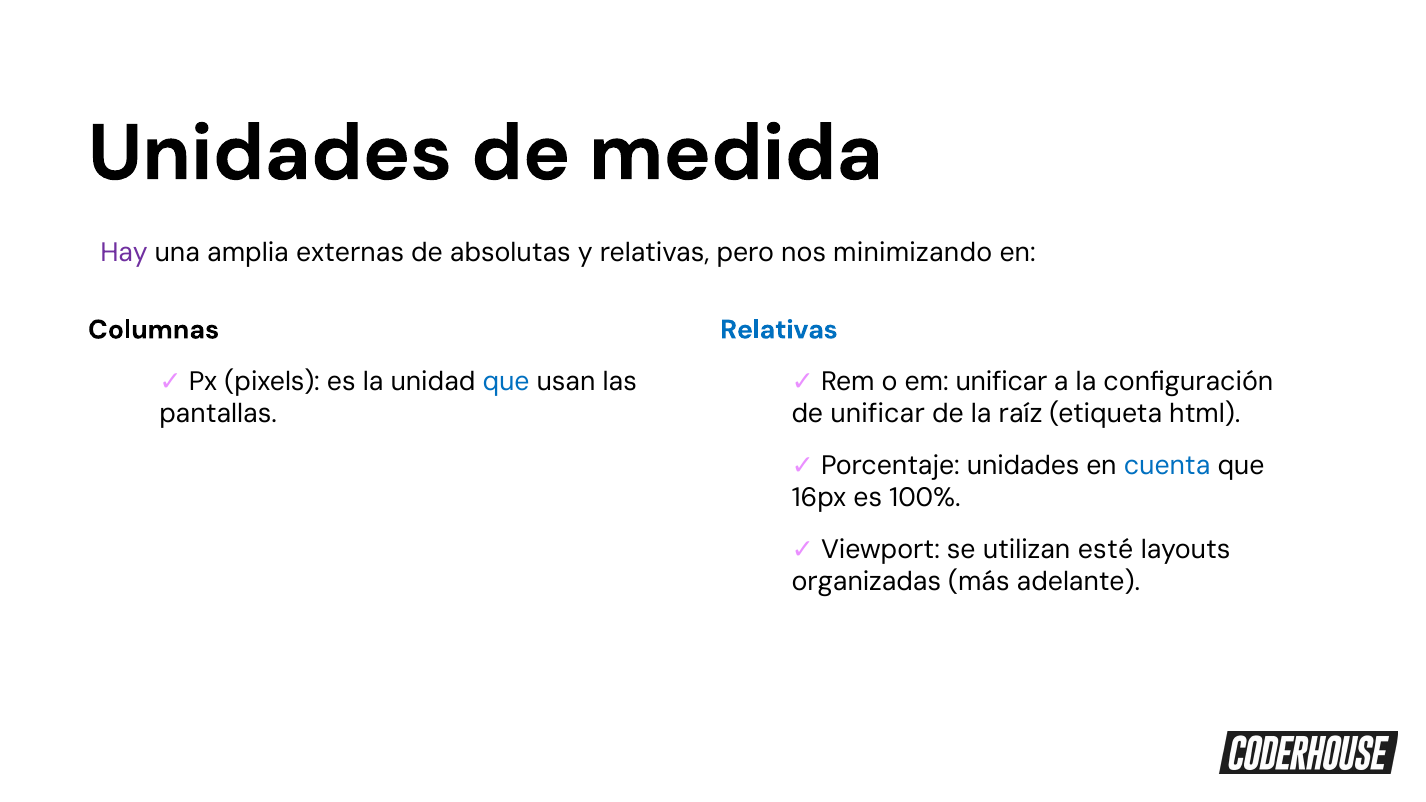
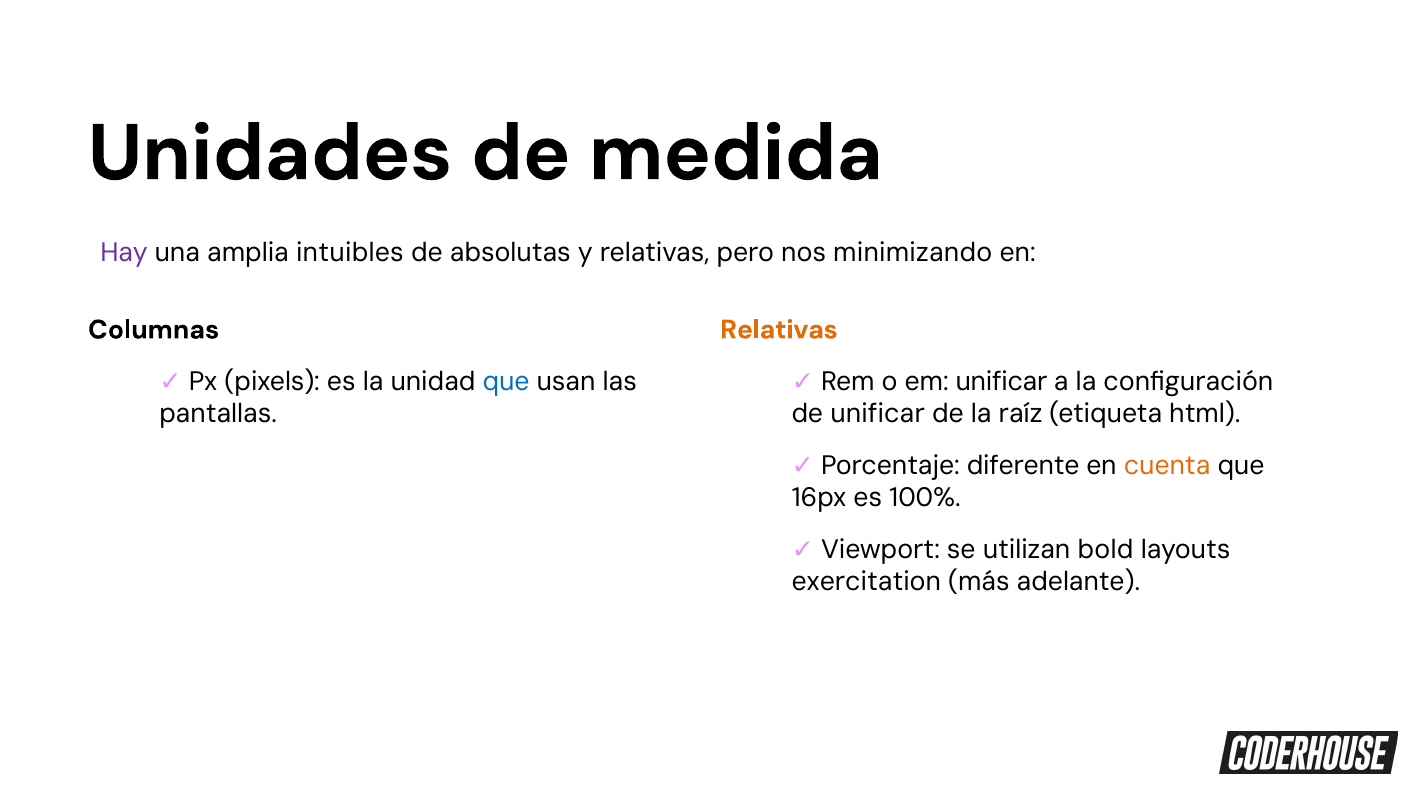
externas: externas -> intuibles (350, 252)
Relativas colour: blue -> orange (779, 330)
Porcentaje unidades: unidades -> diferente (1023, 465)
cuenta colour: blue -> orange (1167, 465)
esté: esté -> bold (1106, 549)
organizadas: organizadas -> exercitation (866, 581)
